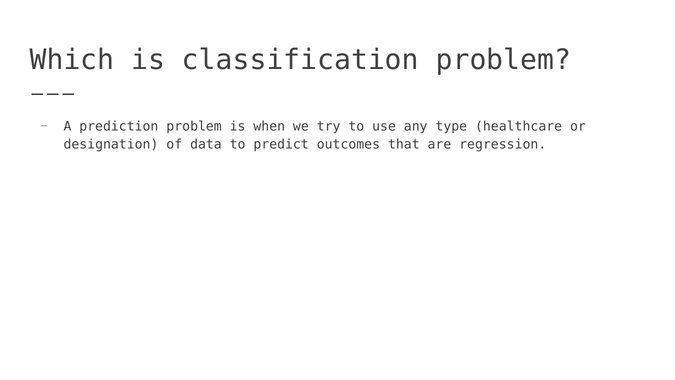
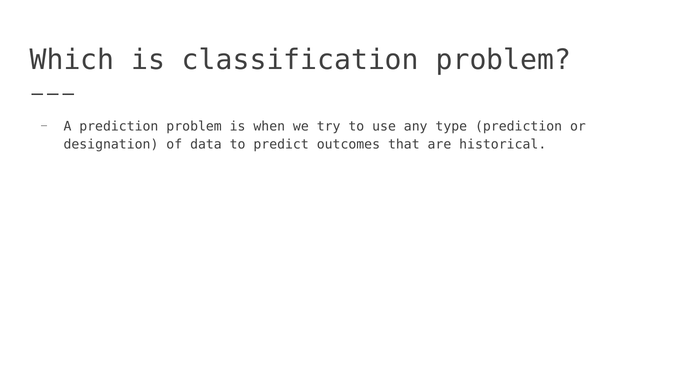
type healthcare: healthcare -> prediction (519, 126)
regression: regression -> historical (503, 144)
